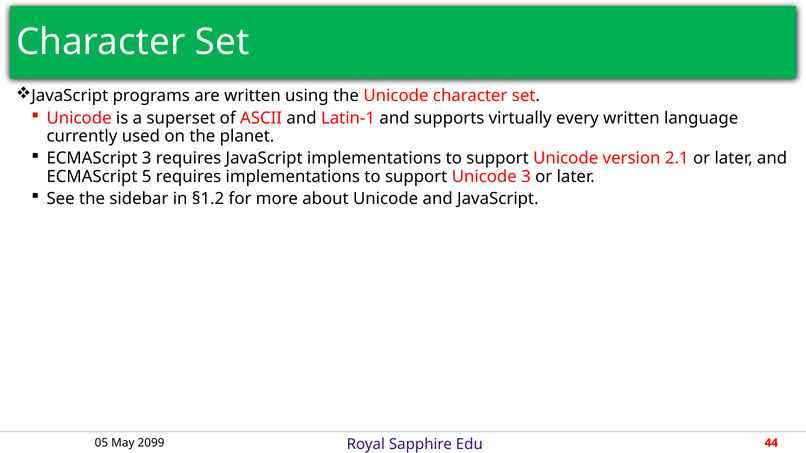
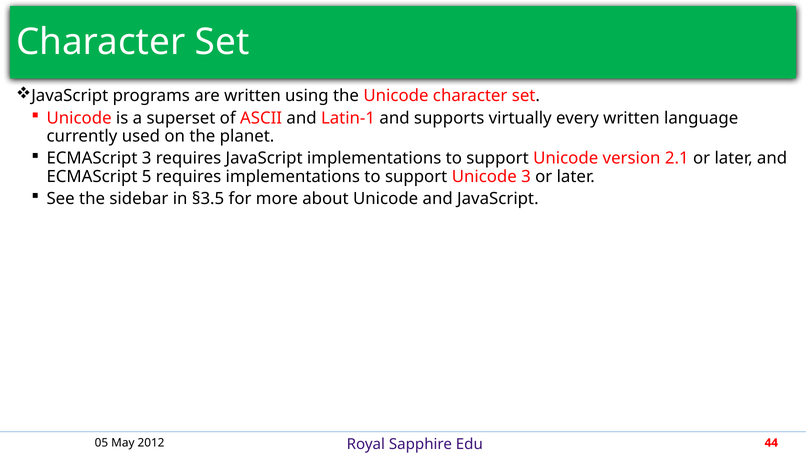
§1.2: §1.2 -> §3.5 (208, 199)
2099: 2099 -> 2012 (151, 443)
